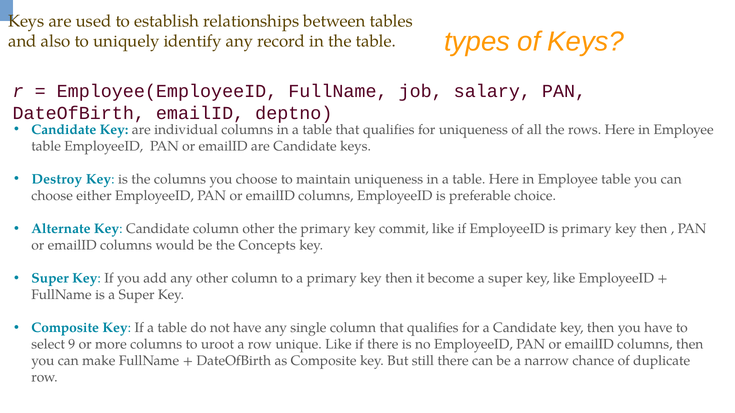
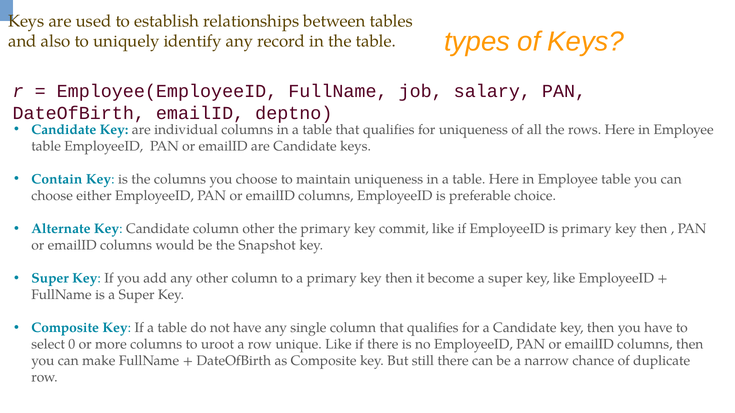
Destroy: Destroy -> Contain (57, 179)
Concepts: Concepts -> Snapshot (267, 246)
9: 9 -> 0 (72, 345)
